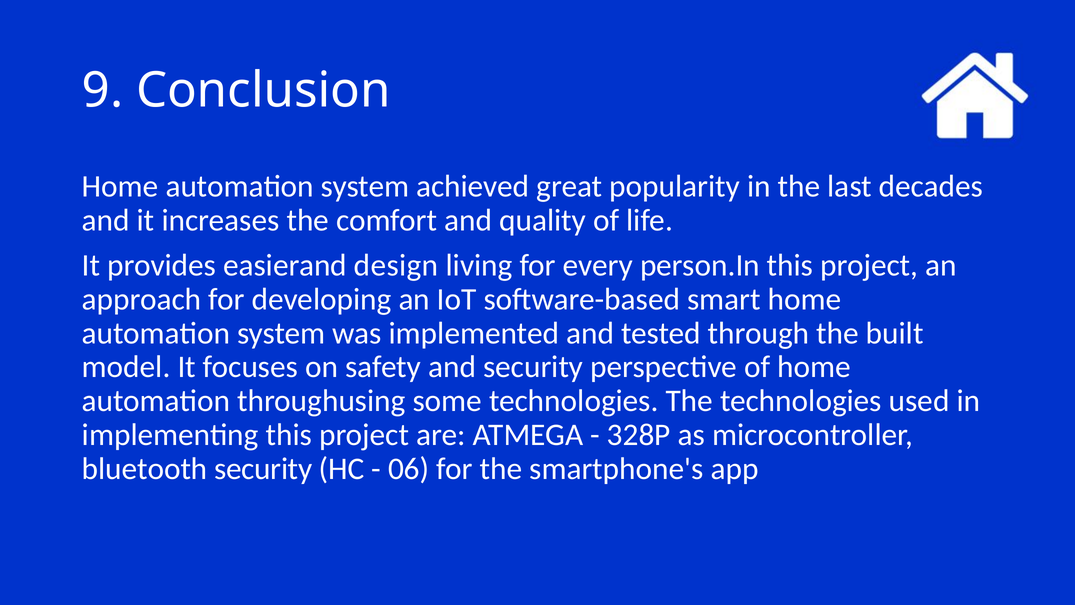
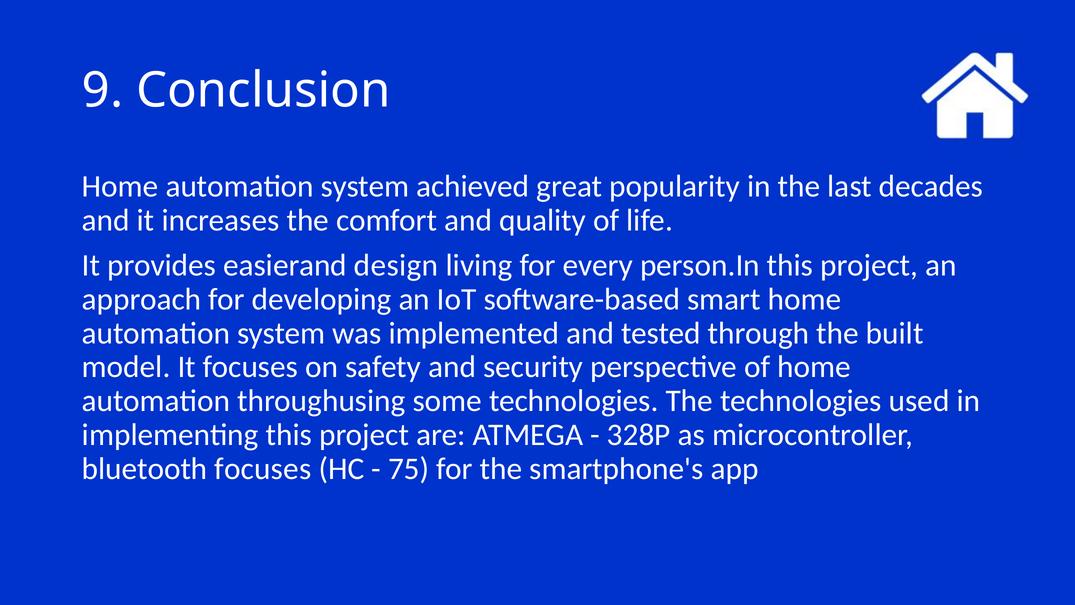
bluetooth security: security -> focuses (263, 468)
06: 06 -> 75 (409, 468)
